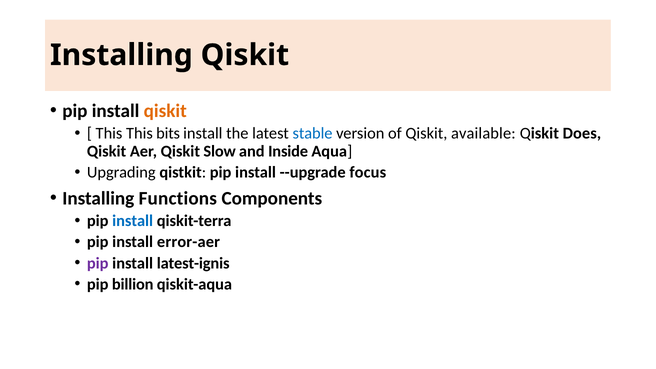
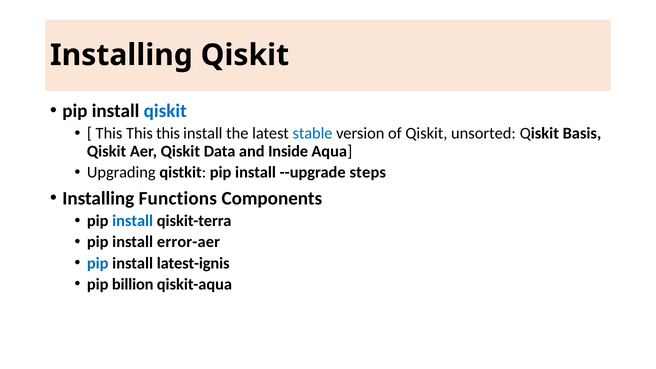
qiskit colour: orange -> blue (165, 111)
This This bits: bits -> this (168, 133)
available: available -> unsorted (483, 133)
Does: Does -> Basis (582, 133)
Slow: Slow -> Data (220, 151)
focus: focus -> steps (368, 172)
pip colour: purple -> blue (98, 263)
